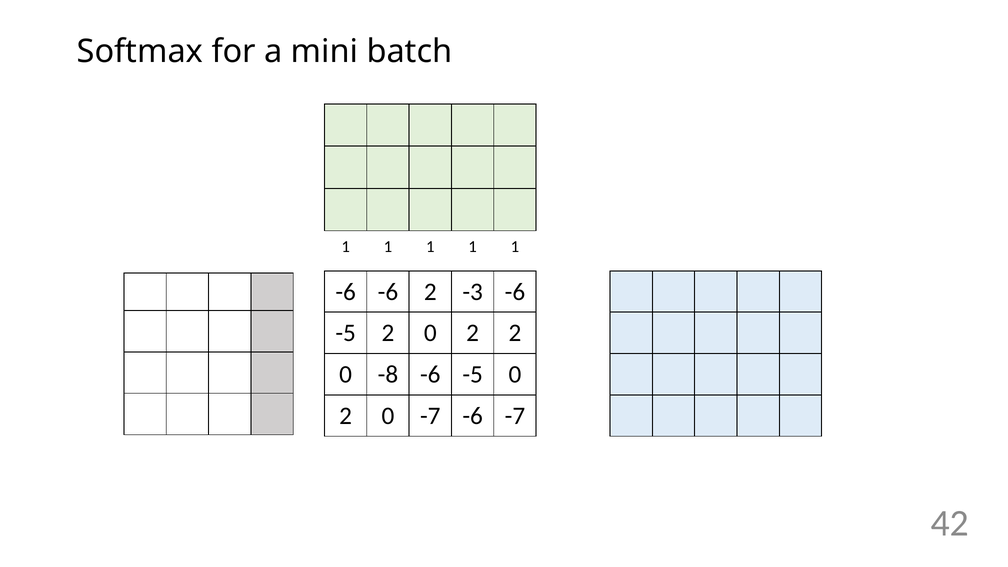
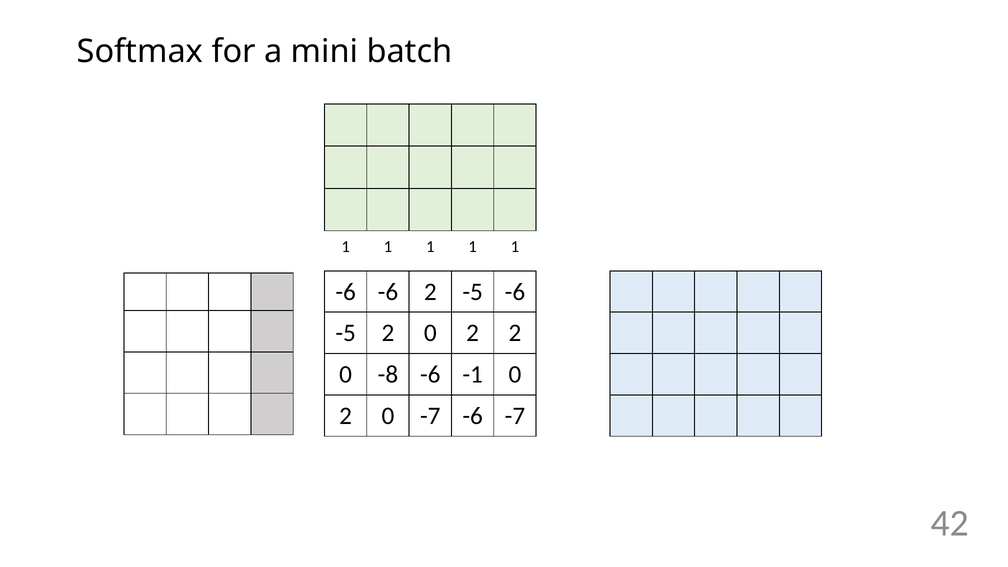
2 -3: -3 -> -5 (473, 292)
-8 -6 -5: -5 -> -1 (473, 374)
